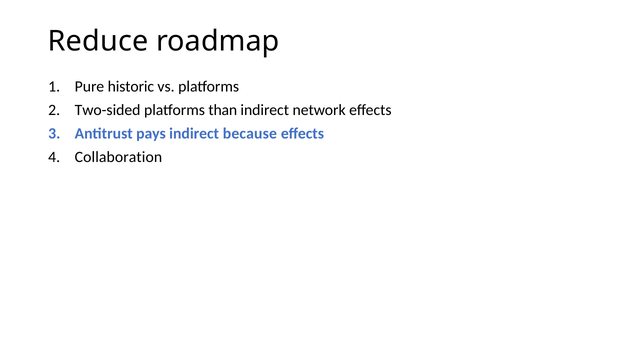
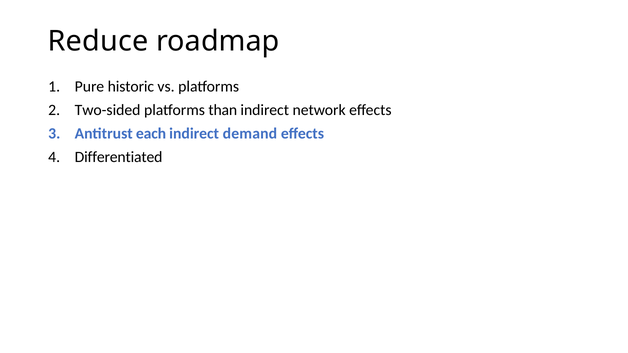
pays: pays -> each (151, 134)
because: because -> demand (250, 134)
Collaboration: Collaboration -> Differentiated (119, 157)
